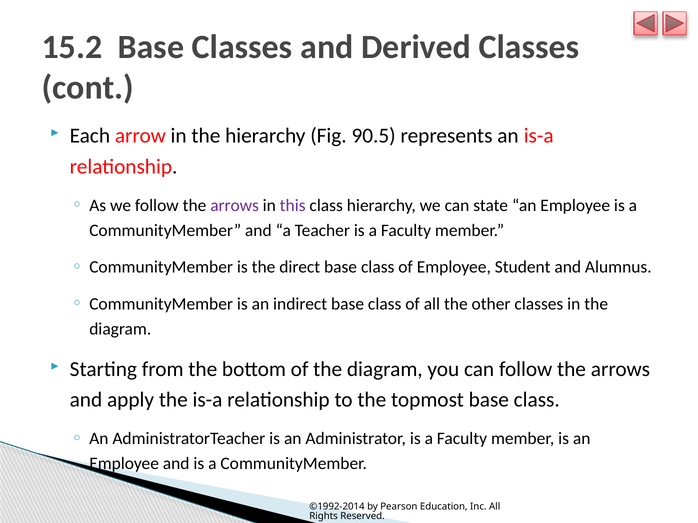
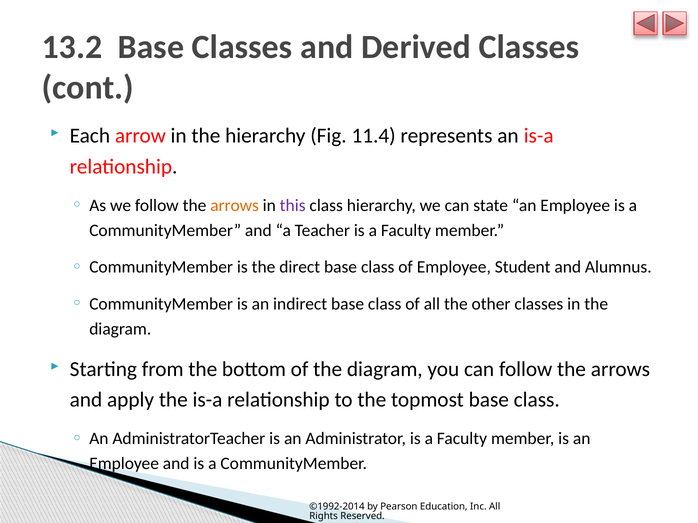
15.2: 15.2 -> 13.2 (72, 47)
90.5: 90.5 -> 11.4 (374, 136)
arrows colour: purple -> orange (235, 205)
